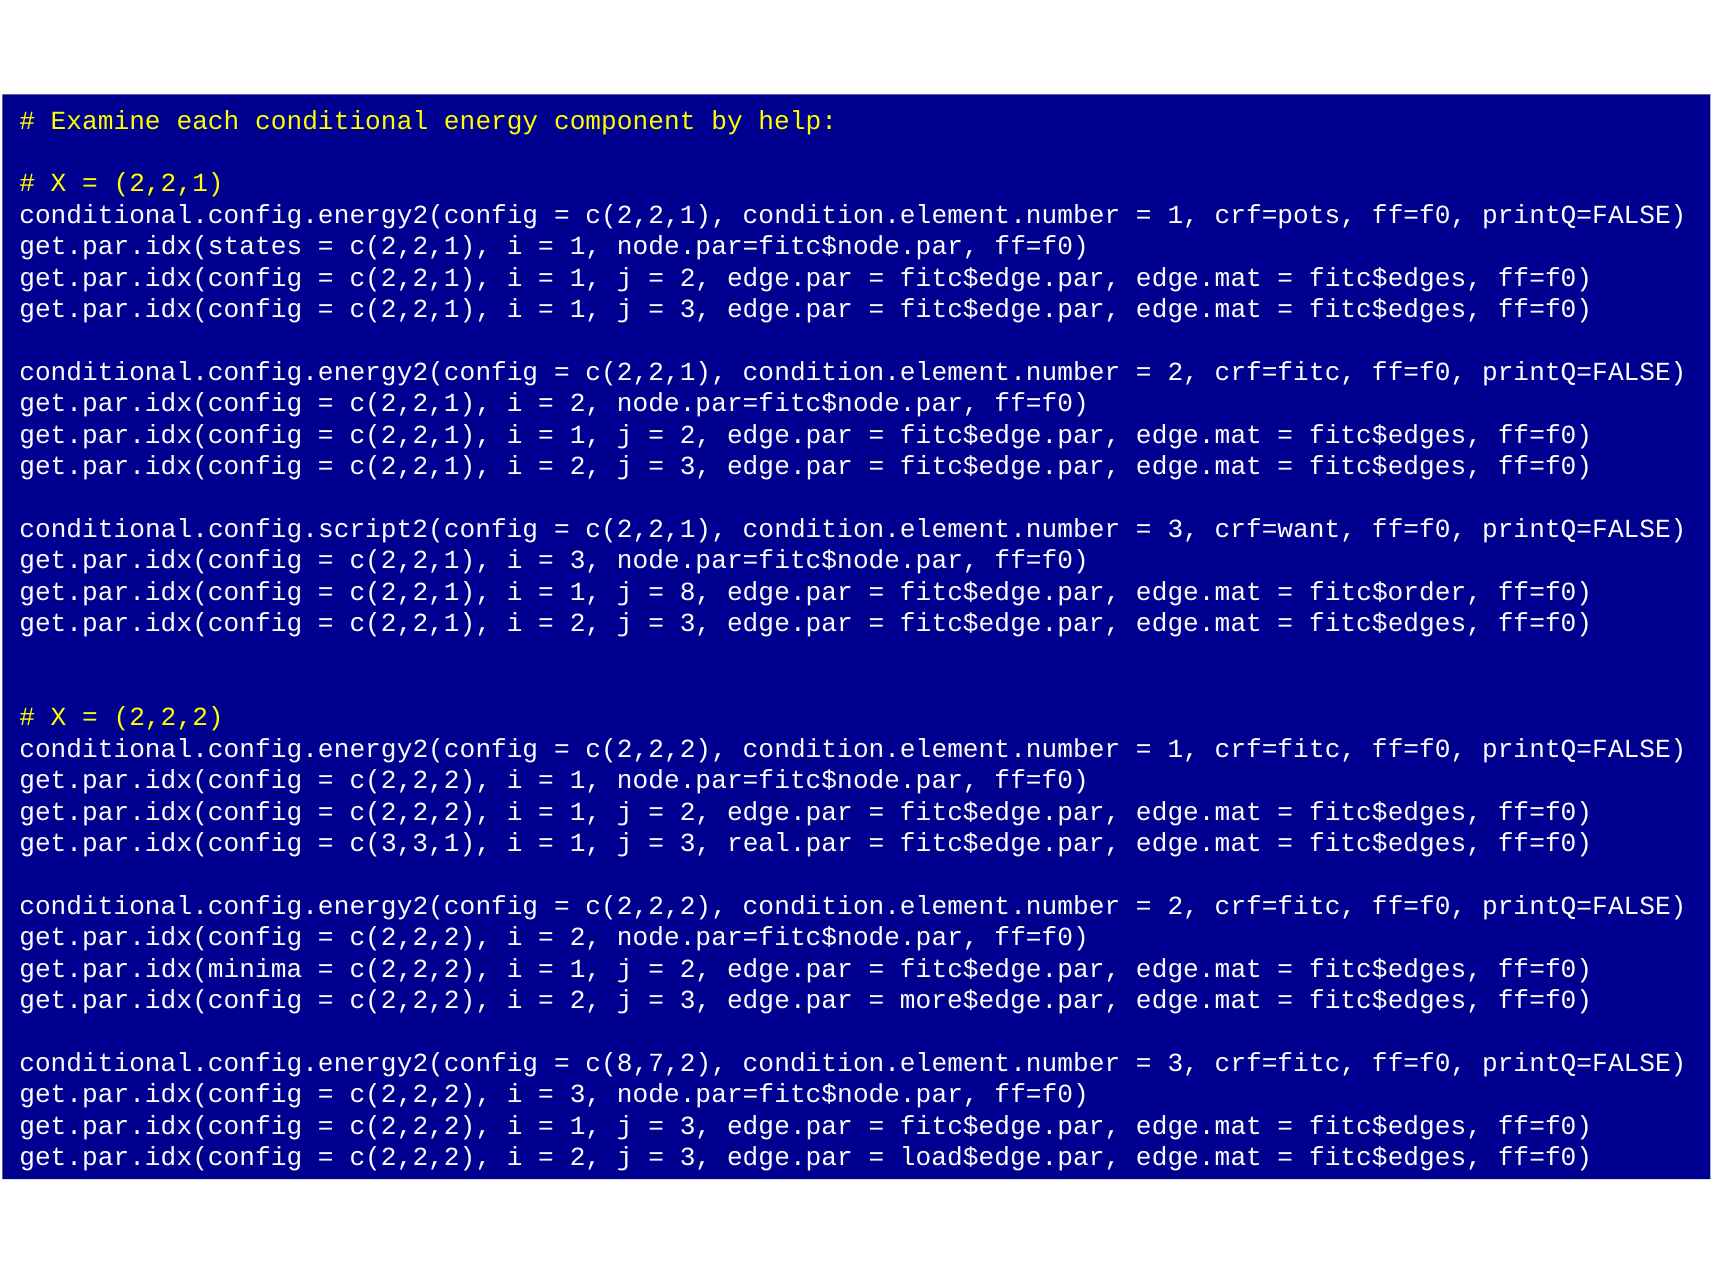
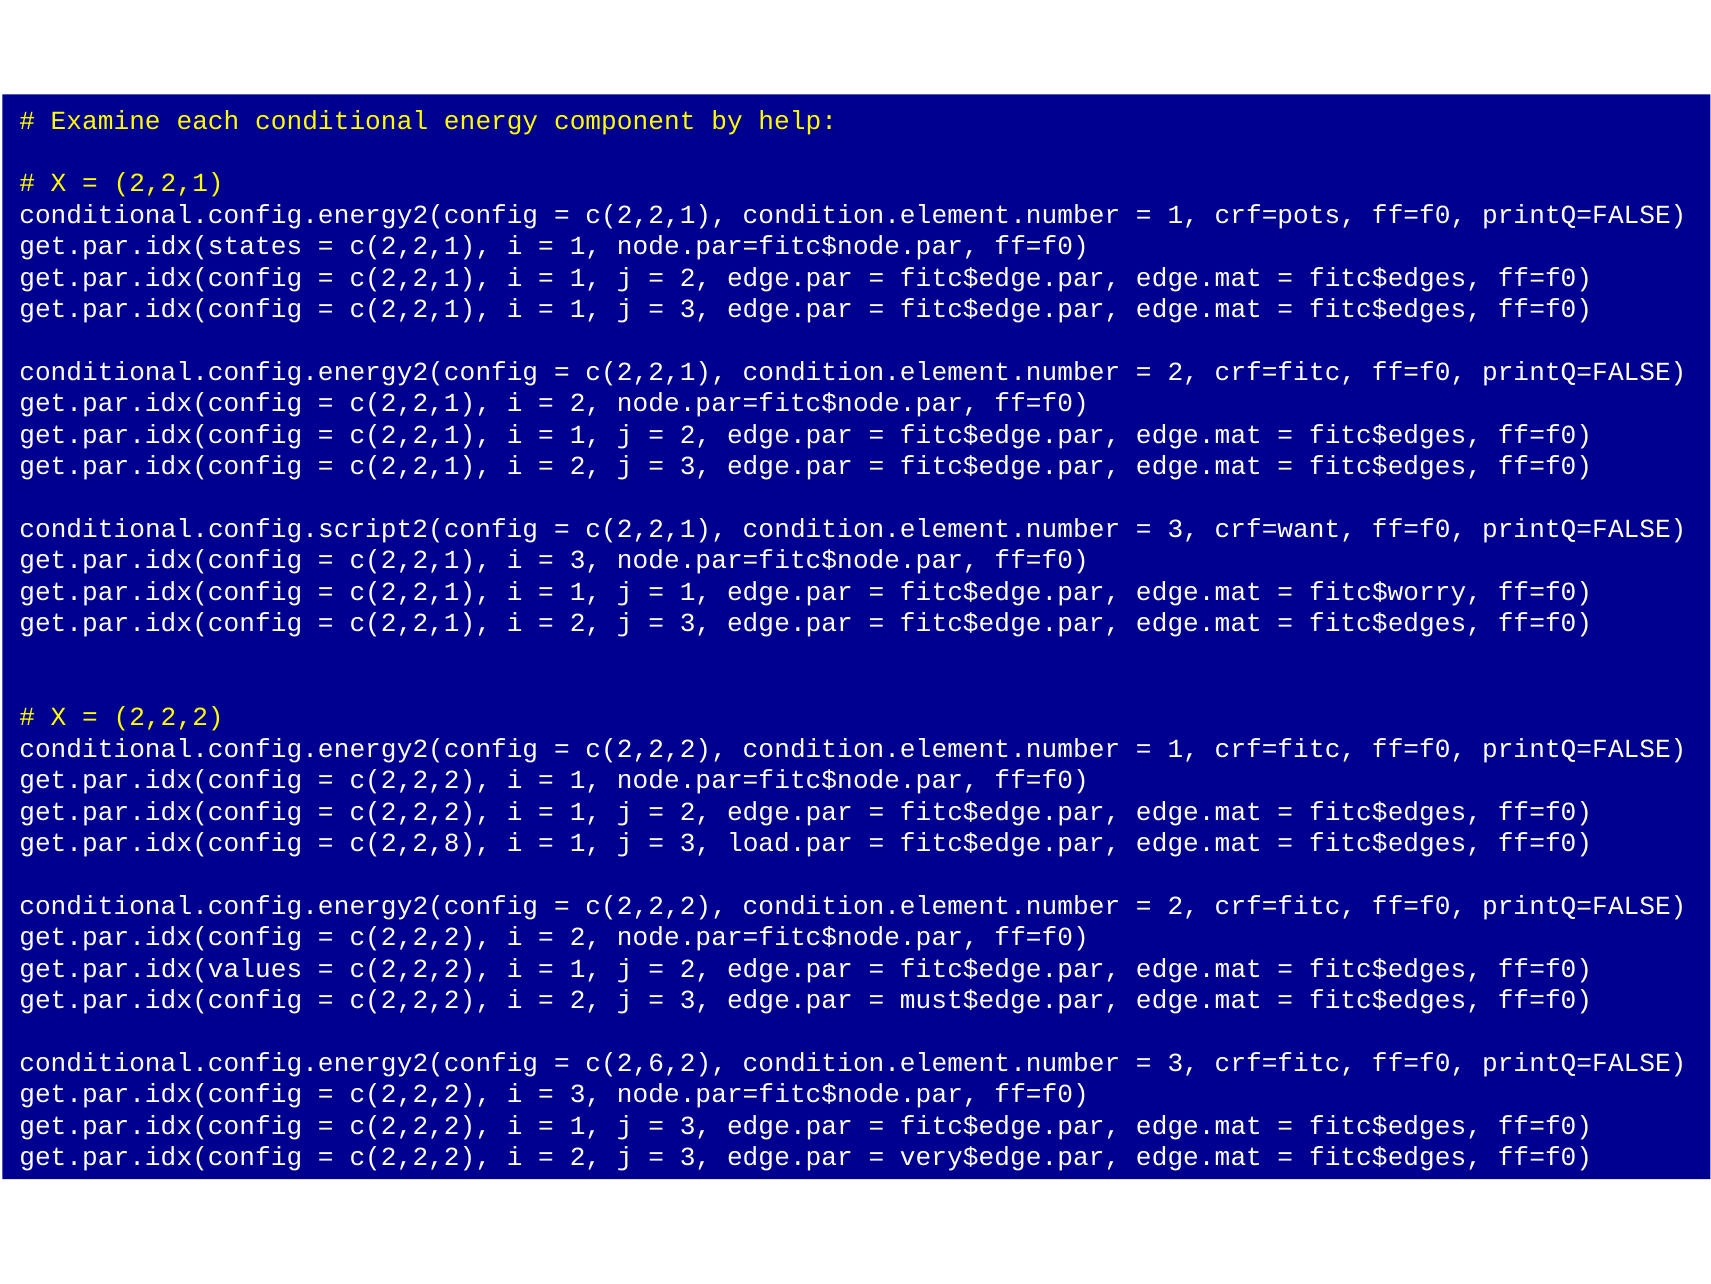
8: 8 -> 1 (695, 591)
fitc$order: fitc$order -> fitc$worry (1396, 591)
c(3,3,1: c(3,3,1 -> c(2,2,8 (420, 842)
real.par: real.par -> load.par (790, 842)
get.par.idx(minima: get.par.idx(minima -> get.par.idx(values (161, 968)
more$edge.par: more$edge.par -> must$edge.par (1010, 999)
c(8,7,2: c(8,7,2 -> c(2,6,2 (656, 1062)
load$edge.par: load$edge.par -> very$edge.par (1010, 1156)
